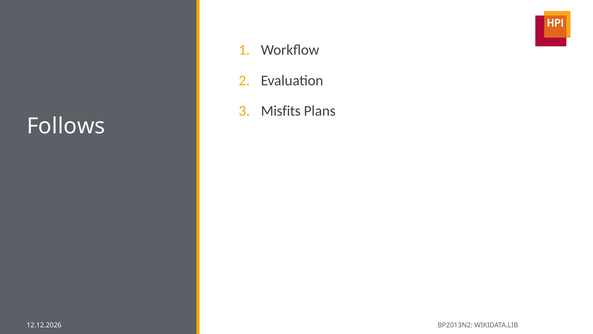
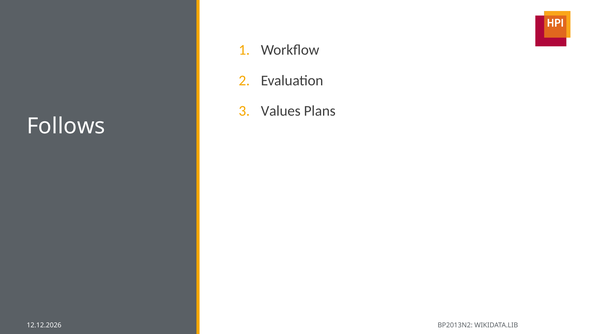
Misfits: Misfits -> Values (281, 111)
